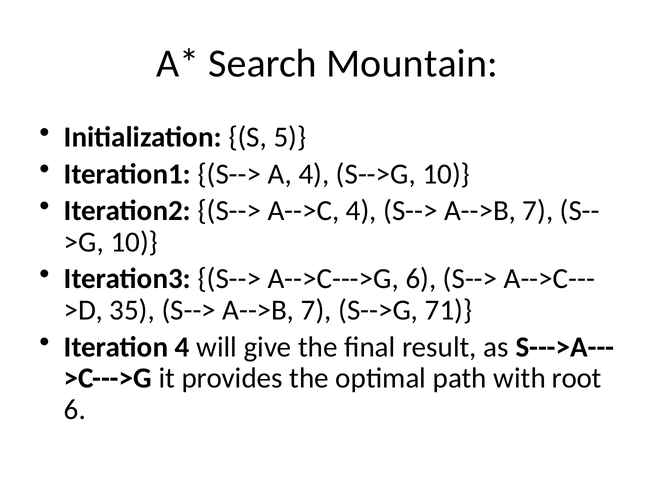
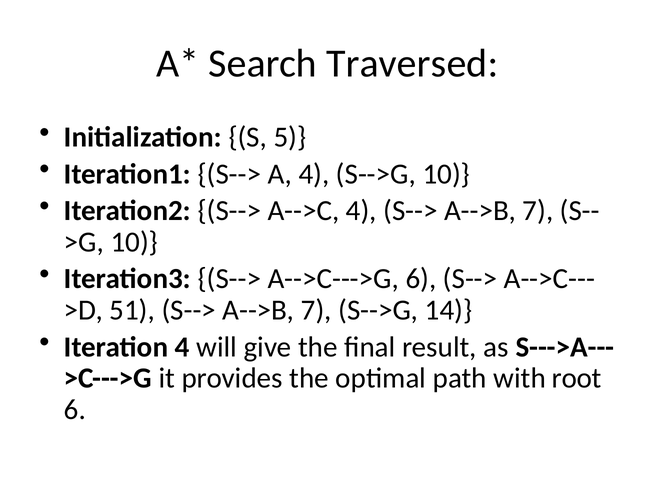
Mountain: Mountain -> Traversed (412, 63)
35: 35 -> 51 (132, 310)
71: 71 -> 14 (449, 310)
